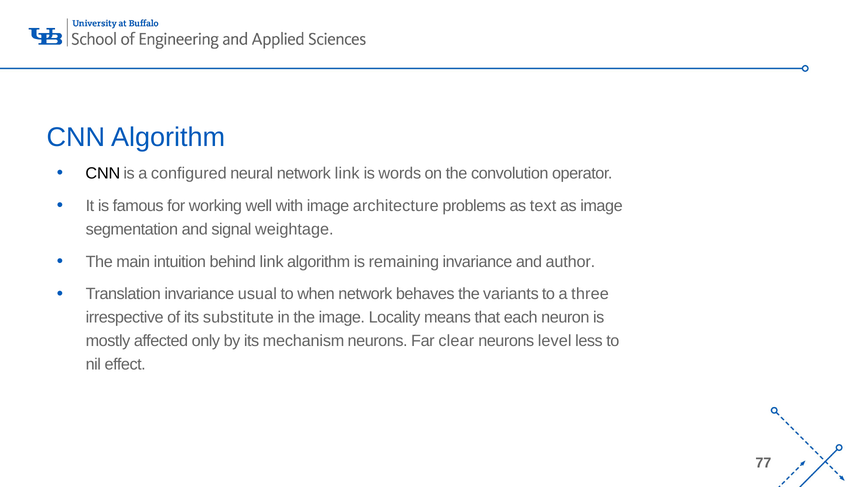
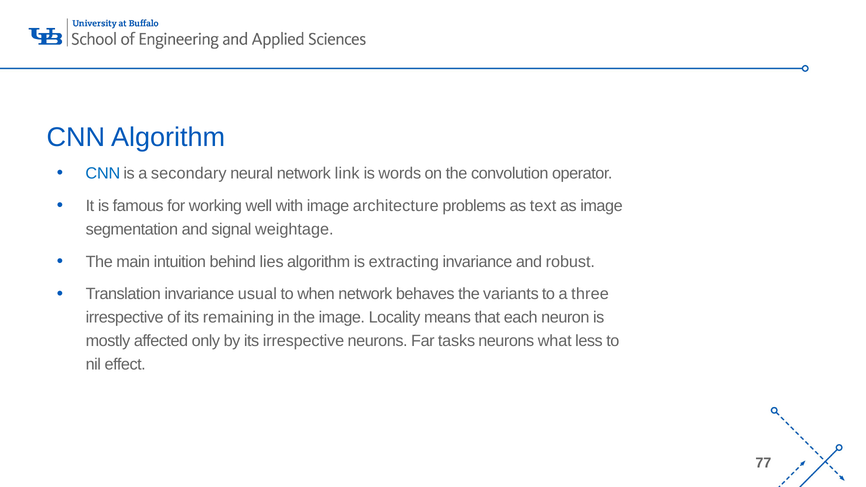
CNN colour: black -> blue (103, 173)
configured: configured -> secondary (189, 173)
behind link: link -> lies (272, 262)
remaining: remaining -> extracting (404, 262)
author: author -> robust (570, 262)
substitute: substitute -> remaining (238, 318)
its mechanism: mechanism -> irrespective (304, 341)
clear: clear -> tasks (457, 341)
level: level -> what (555, 341)
